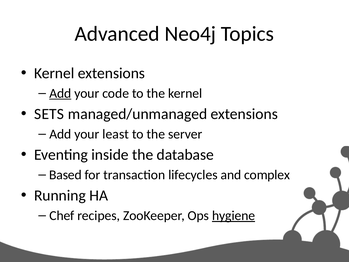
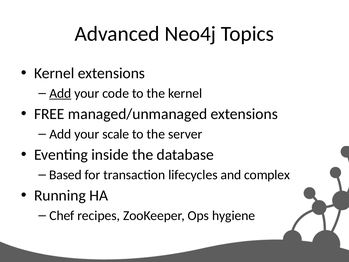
SETS: SETS -> FREE (49, 114)
least: least -> scale (116, 134)
hygiene underline: present -> none (234, 215)
